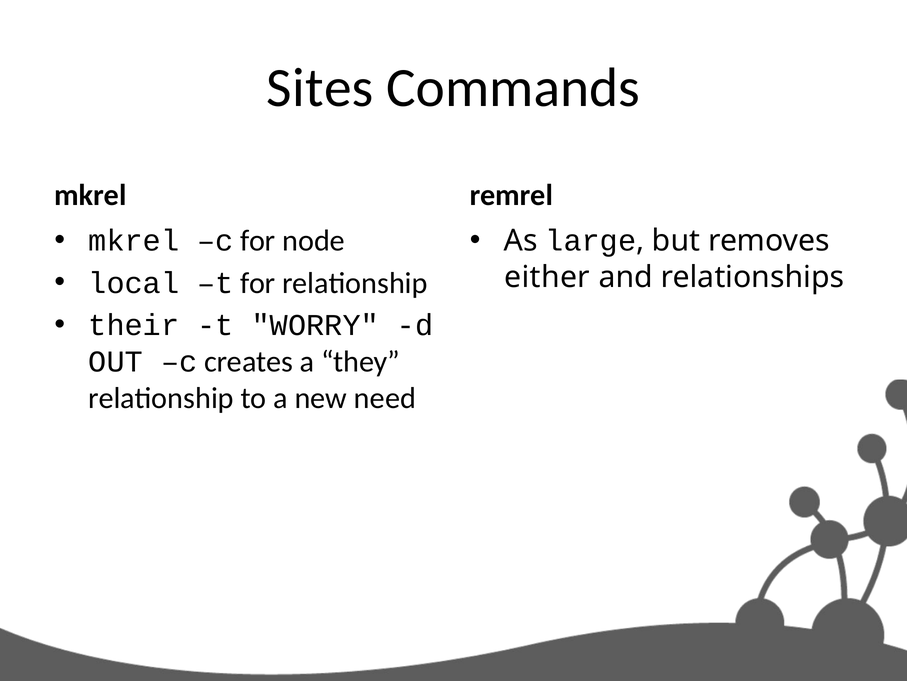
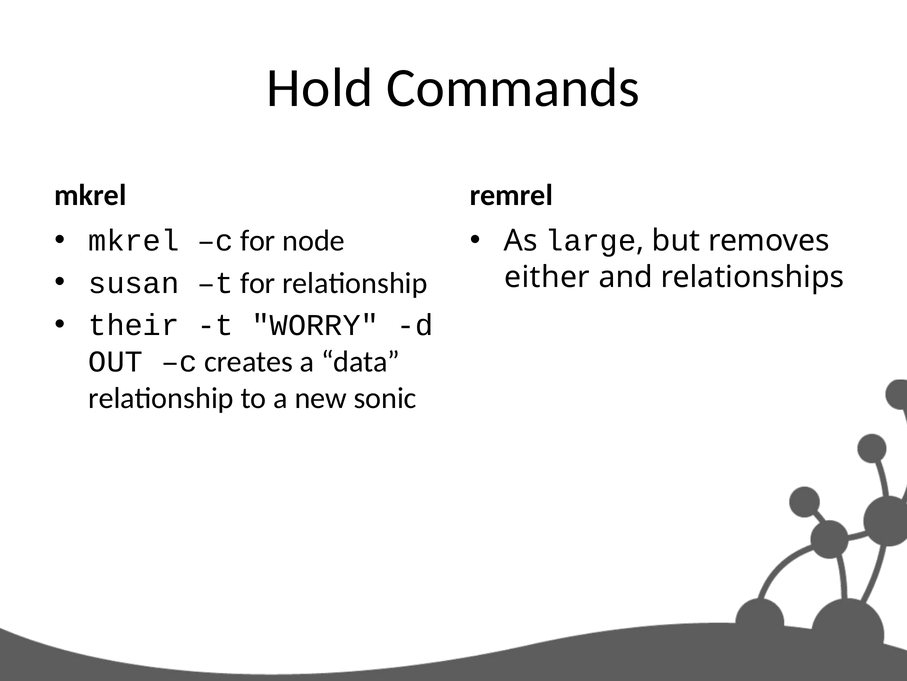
Sites: Sites -> Hold (320, 88)
local: local -> susan (134, 283)
they: they -> data (361, 361)
need: need -> sonic (385, 398)
